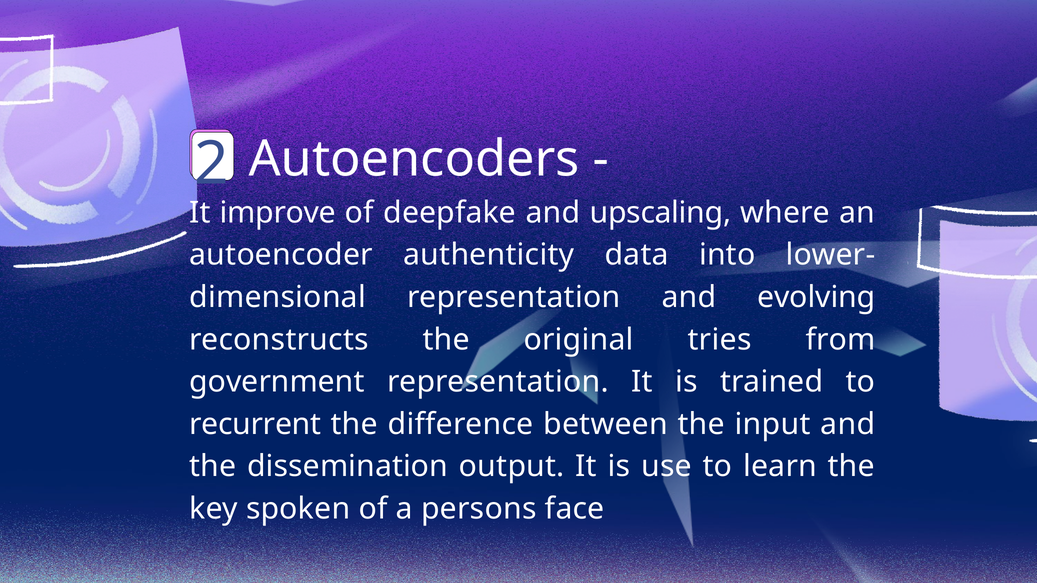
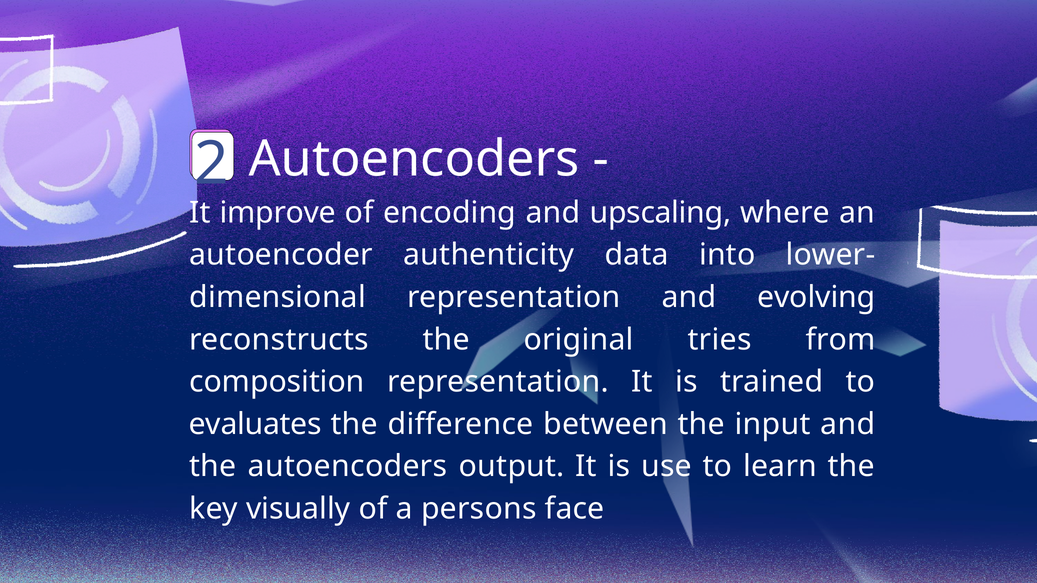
deepfake: deepfake -> encoding (450, 213)
government: government -> composition (277, 382)
recurrent: recurrent -> evaluates (255, 424)
the dissemination: dissemination -> autoencoders (348, 467)
spoken: spoken -> visually (298, 509)
